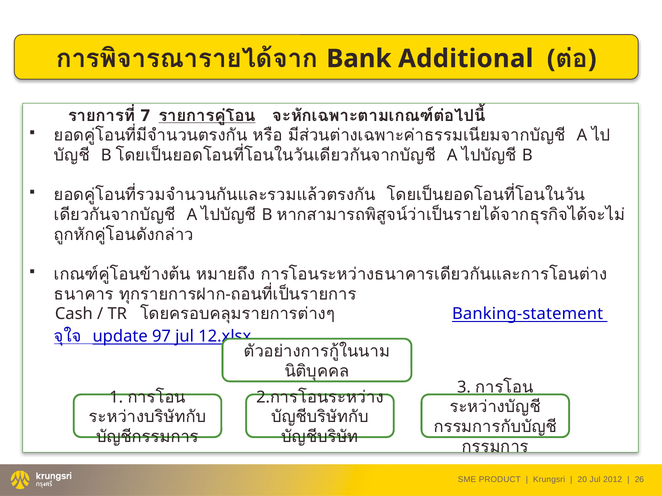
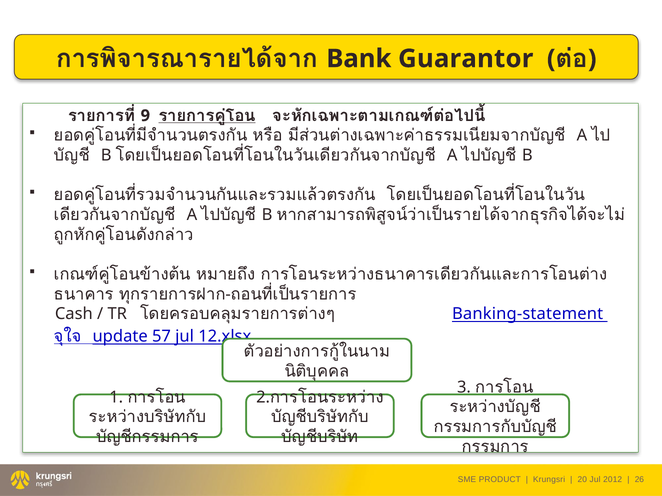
Additional: Additional -> Guarantor (466, 59)
7: 7 -> 9 (145, 116)
97: 97 -> 57 (161, 337)
